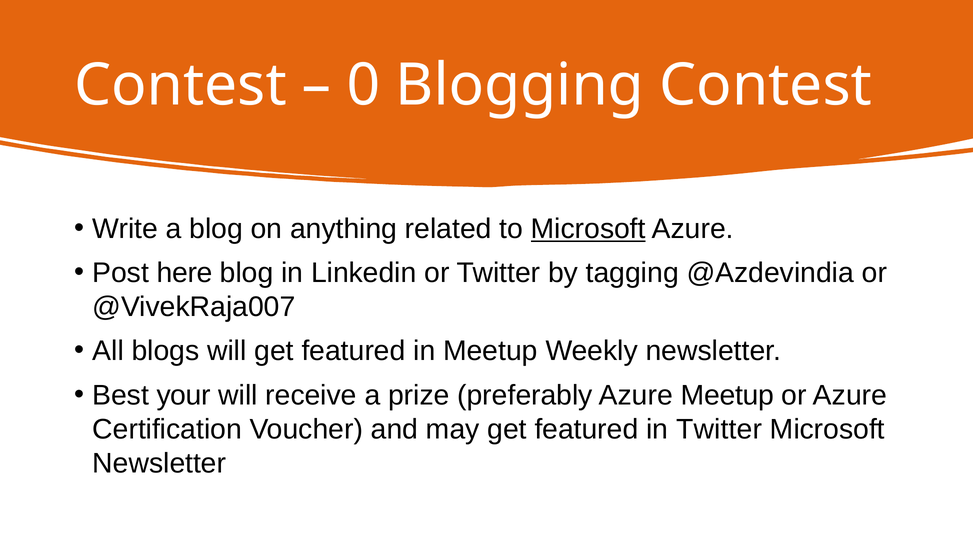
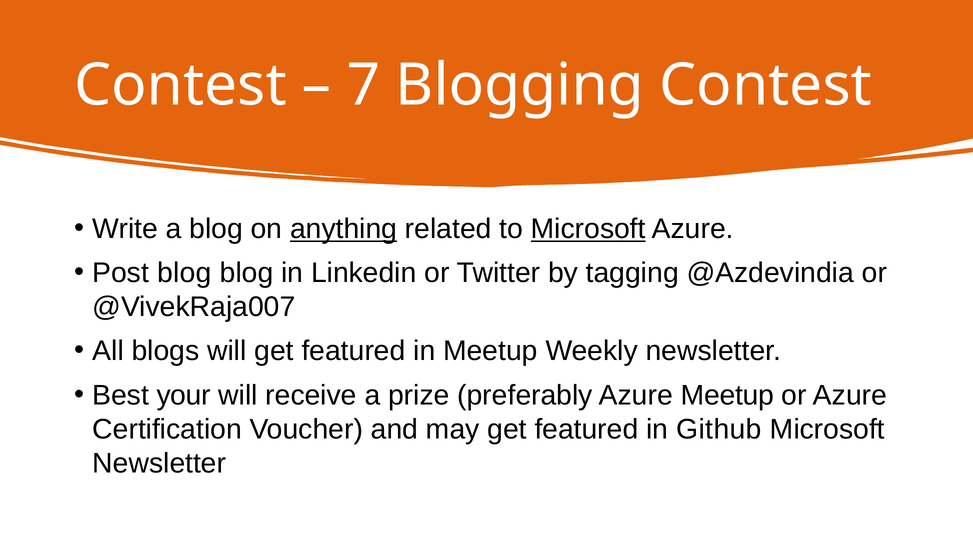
0: 0 -> 7 (363, 85)
anything underline: none -> present (344, 229)
Post here: here -> blog (184, 273)
in Twitter: Twitter -> Github (719, 429)
